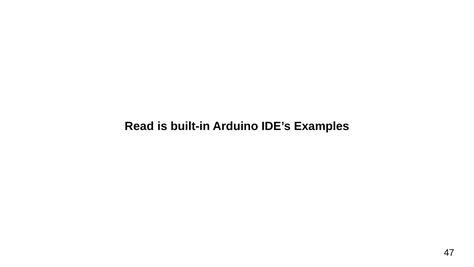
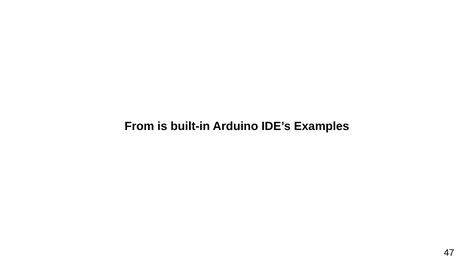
Read: Read -> From (139, 126)
